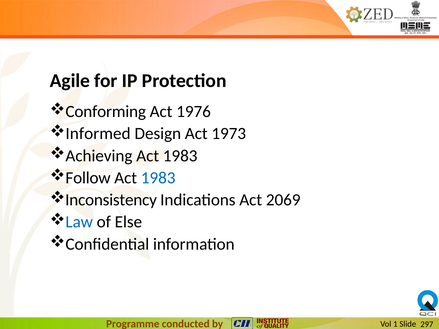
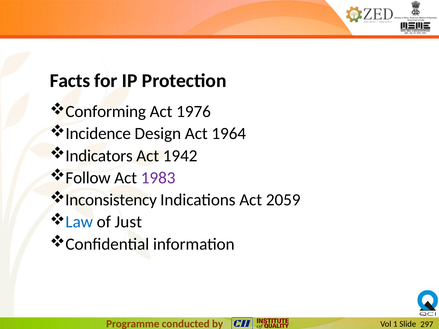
Agile: Agile -> Facts (70, 81)
Informed: Informed -> Incidence (98, 134)
1973: 1973 -> 1964 (229, 134)
Achieving: Achieving -> Indicators (99, 156)
1983: 1983 -> 1942 (180, 156)
1983 colour: blue -> purple (158, 178)
2069: 2069 -> 2059 (283, 200)
Else: Else -> Just (128, 222)
